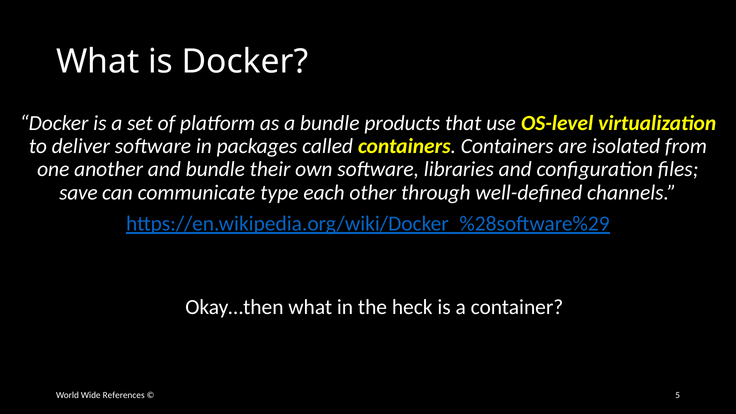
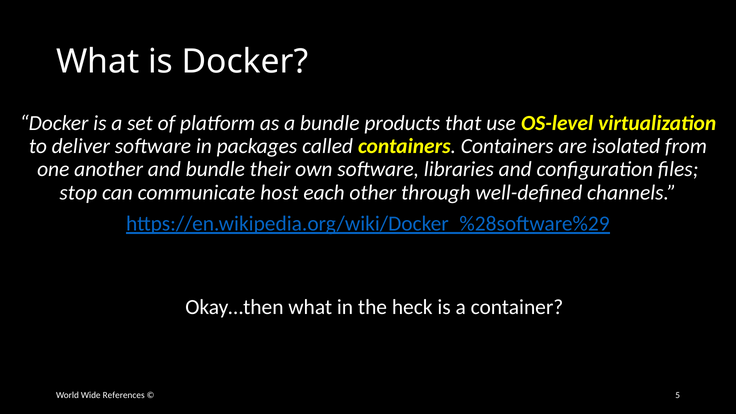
save: save -> stop (78, 192)
type: type -> host (279, 192)
